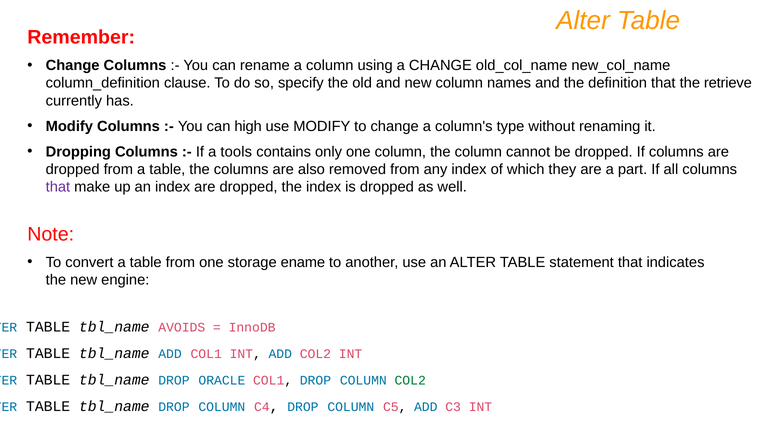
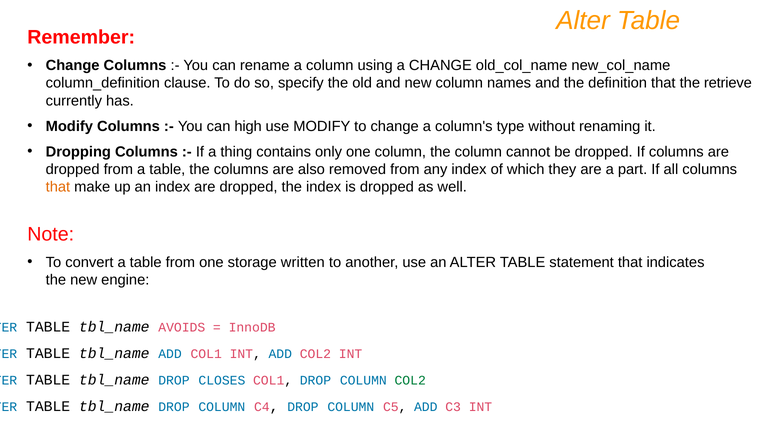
tools: tools -> thing (236, 152)
that colour: purple -> orange (58, 187)
ename: ename -> written (303, 262)
ORACLE: ORACLE -> CLOSES (222, 380)
